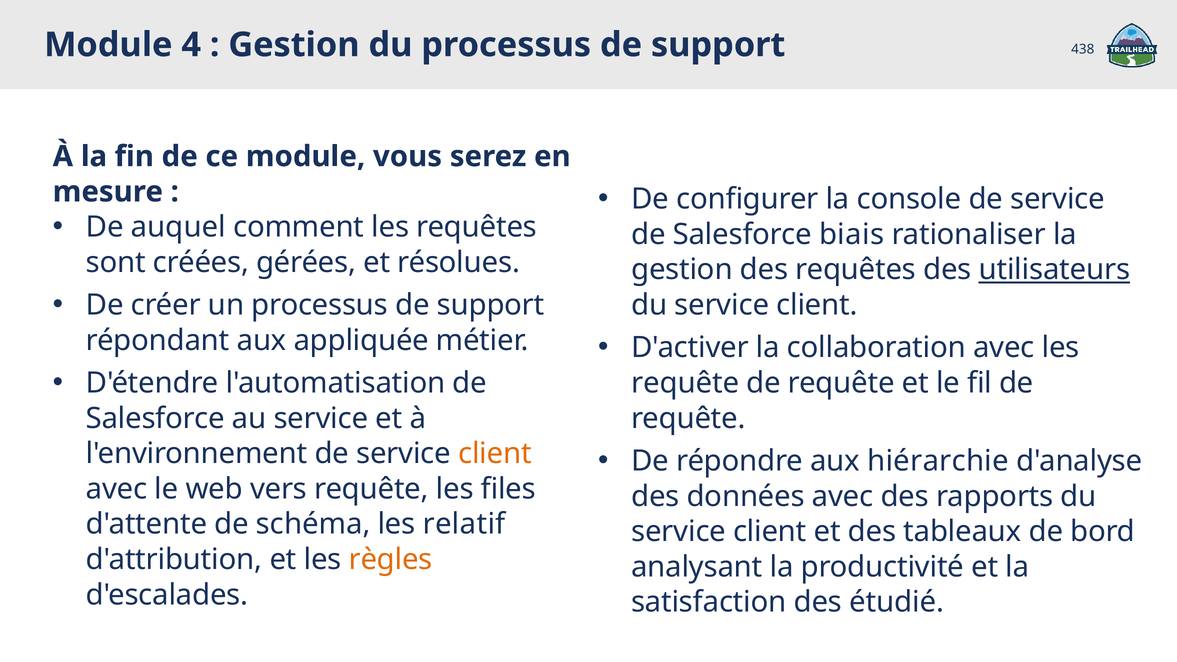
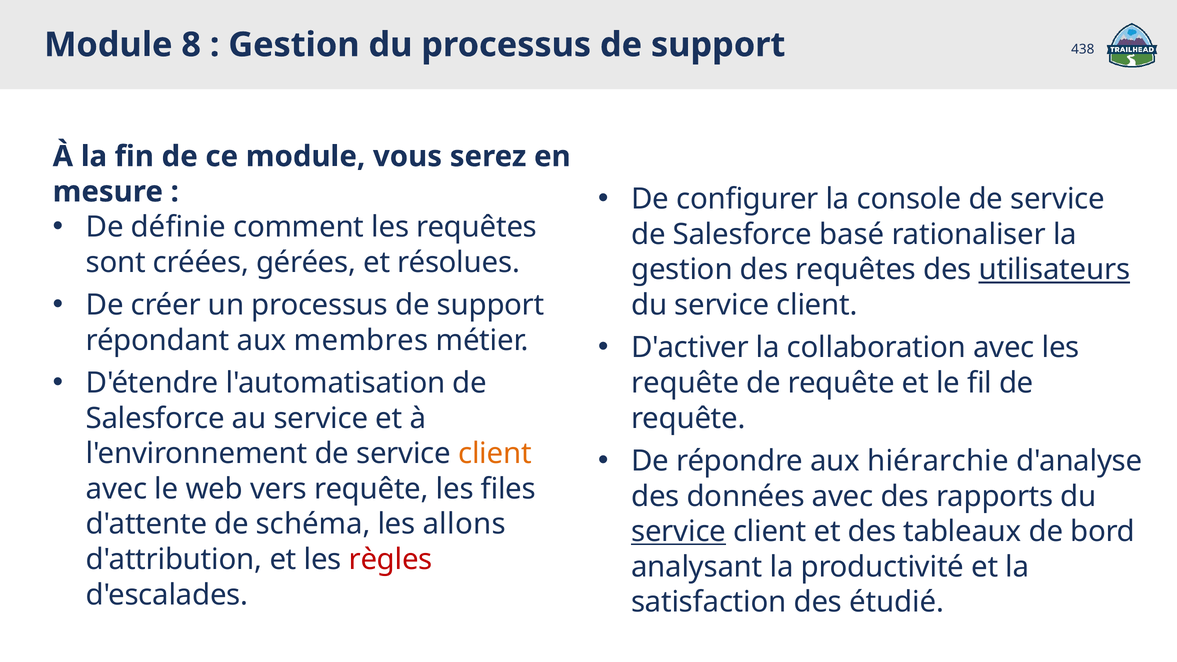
4: 4 -> 8 (191, 45)
auquel: auquel -> définie (178, 227)
biais: biais -> basé (852, 234)
appliquée: appliquée -> membres (361, 340)
relatif: relatif -> allons (464, 524)
service underline: none -> present (679, 532)
règles colour: orange -> red (391, 560)
